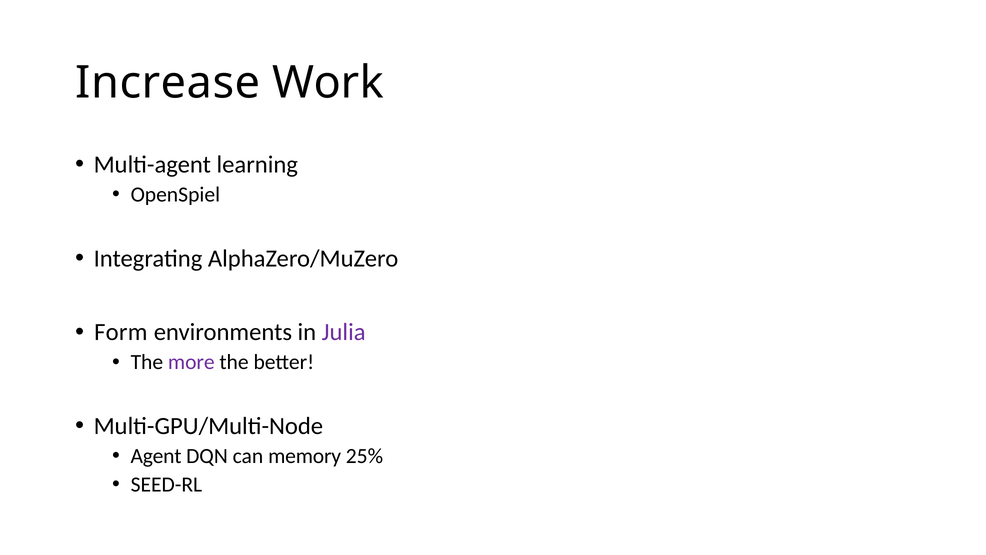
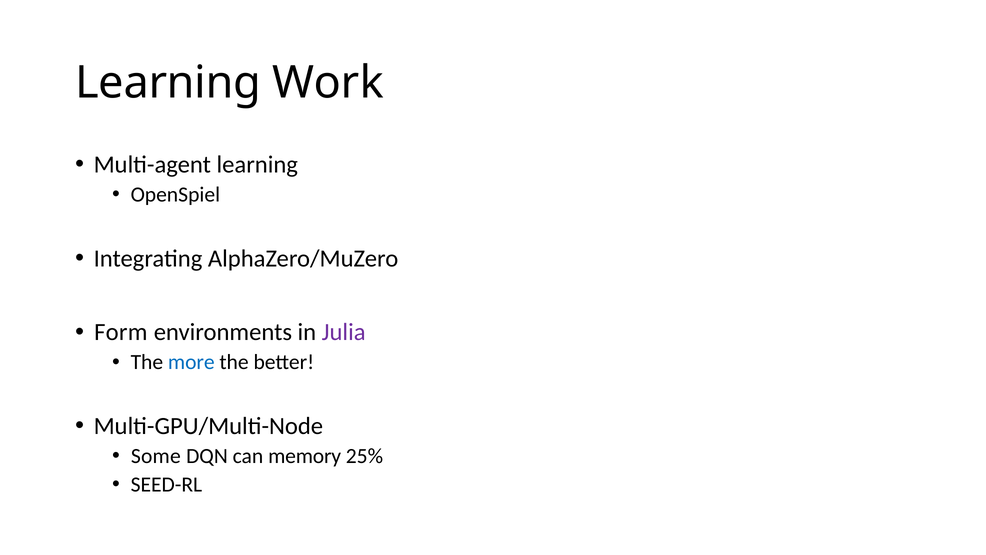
Increase: Increase -> Learning (168, 83)
more colour: purple -> blue (191, 362)
Agent: Agent -> Some (156, 456)
